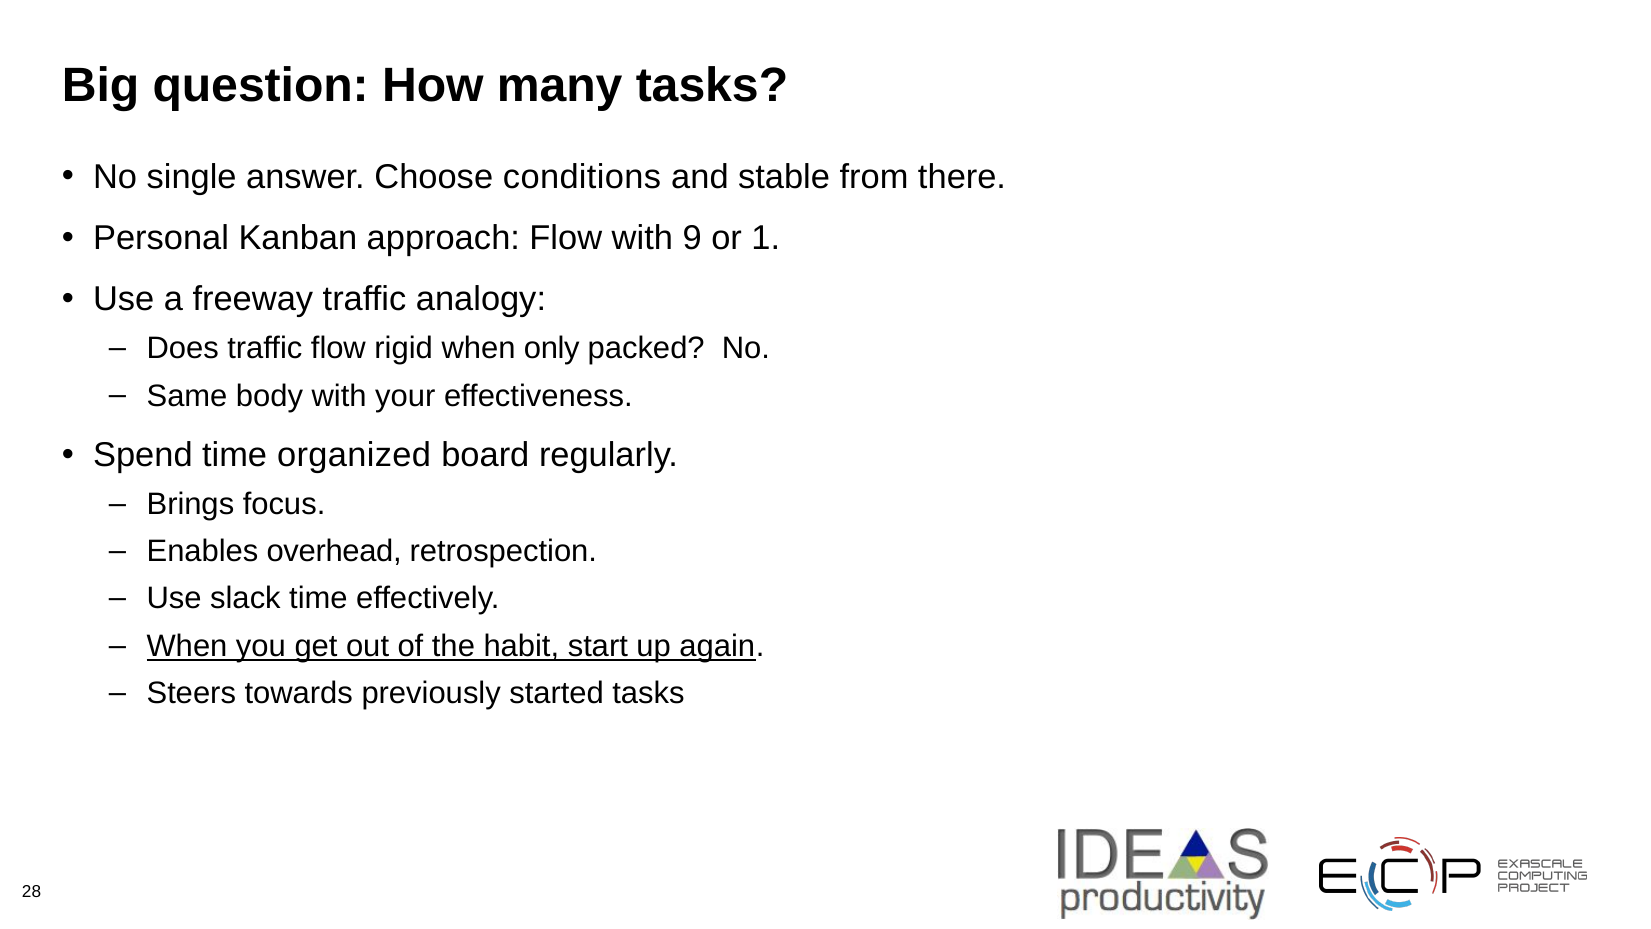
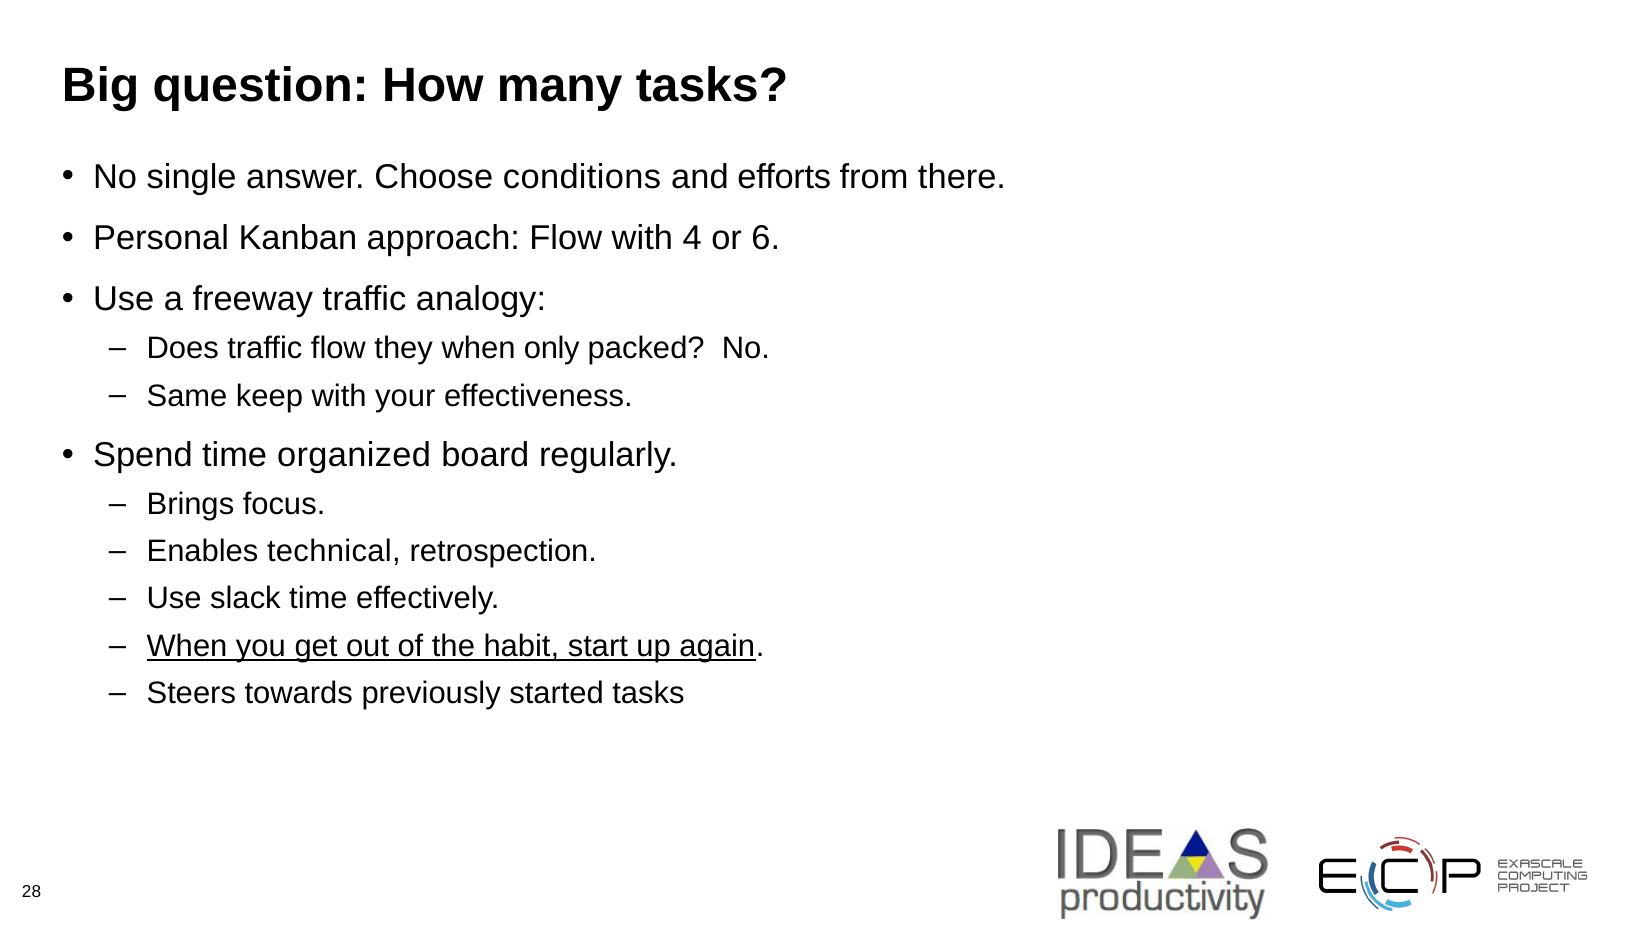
stable: stable -> efforts (784, 177)
9: 9 -> 4 (692, 238)
1: 1 -> 6 (766, 238)
rigid: rigid -> they (404, 349)
body: body -> keep (270, 396)
overhead: overhead -> technical (334, 552)
